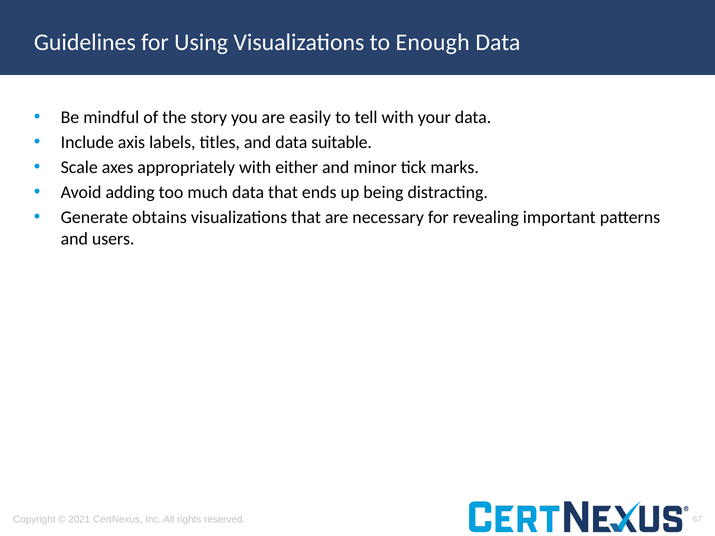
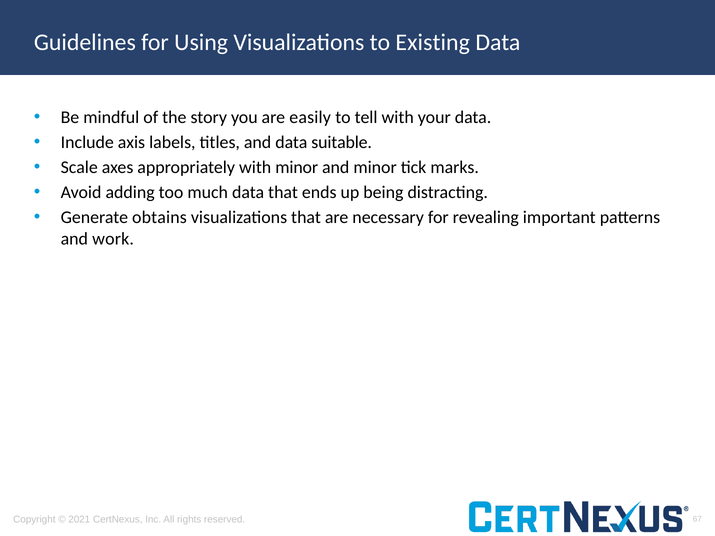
Enough: Enough -> Existing (433, 43)
with either: either -> minor (297, 167)
users: users -> work (113, 239)
